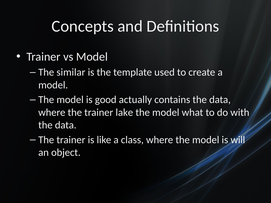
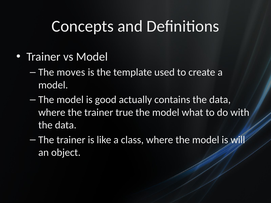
similar: similar -> moves (71, 72)
lake: lake -> true (124, 112)
